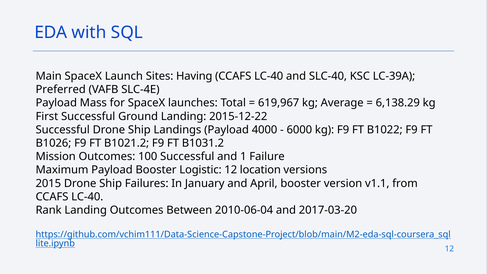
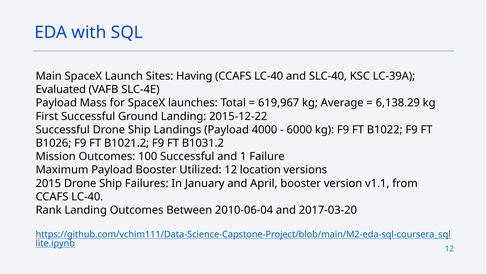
Preferred: Preferred -> Evaluated (61, 90)
Logistic: Logistic -> Utilized (200, 170)
